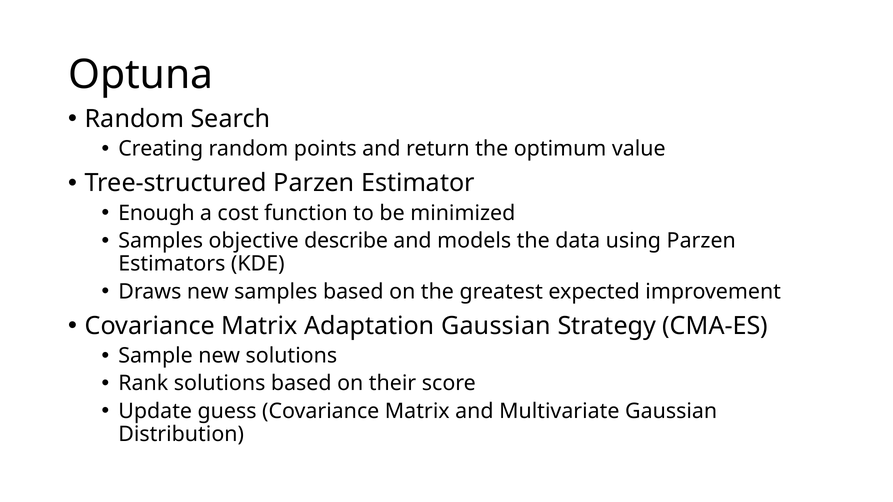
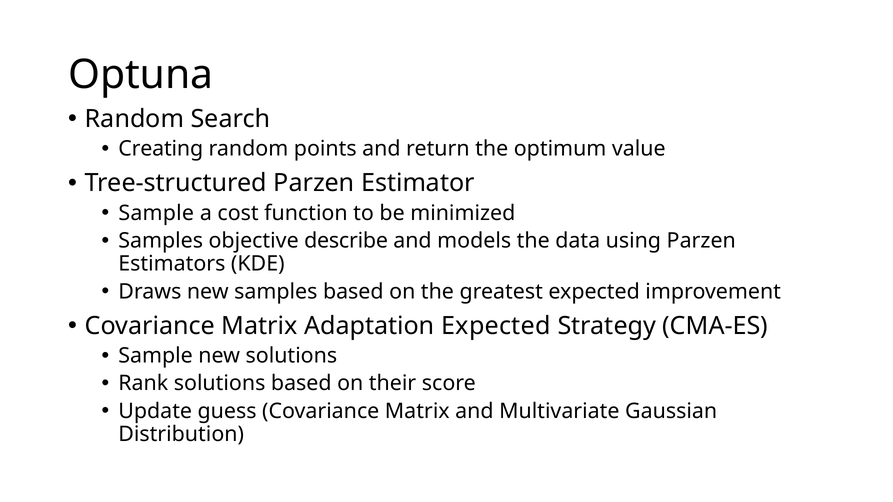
Enough: Enough -> Sample (156, 213)
Adaptation Gaussian: Gaussian -> Expected (496, 326)
